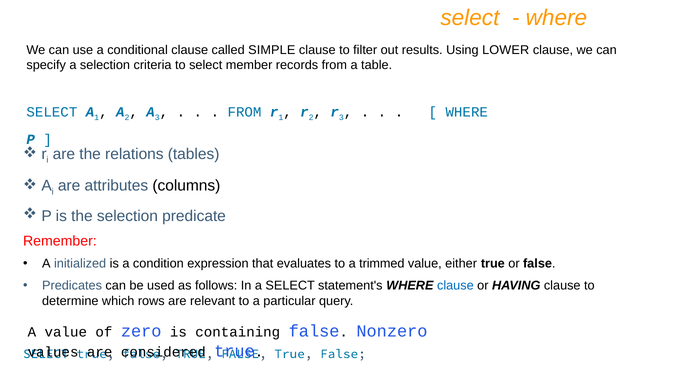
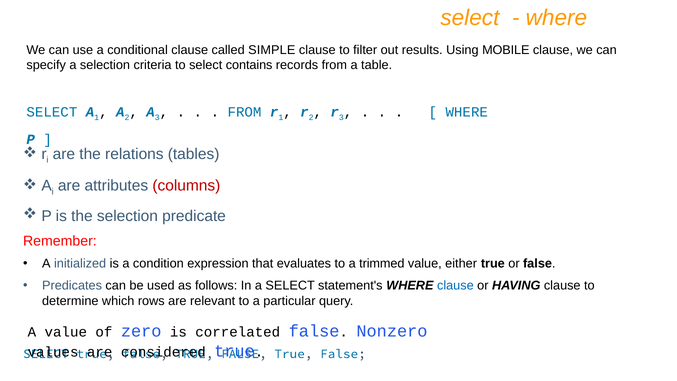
LOWER: LOWER -> MOBILE (506, 50)
member: member -> contains (249, 65)
columns colour: black -> red (186, 186)
containing: containing -> correlated (238, 332)
